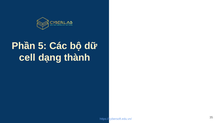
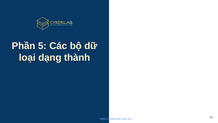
cell: cell -> loại (27, 57)
